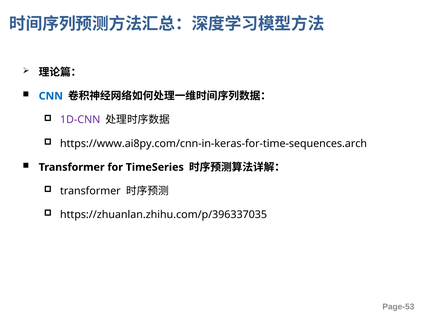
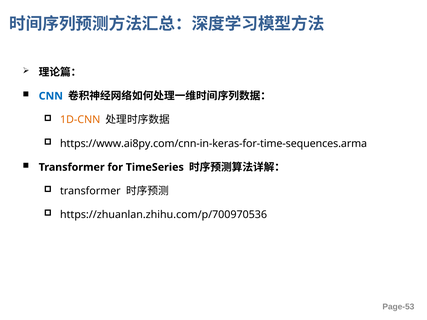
1D-CNN colour: purple -> orange (80, 120)
https://www.ai8py.com/cnn-in-keras-for-time-sequences.arch: https://www.ai8py.com/cnn-in-keras-for-time-sequences.arch -> https://www.ai8py.com/cnn-in-keras-for-time-sequences.arma (214, 144)
https://zhuanlan.zhihu.com/p/396337035: https://zhuanlan.zhihu.com/p/396337035 -> https://zhuanlan.zhihu.com/p/700970536 (164, 215)
